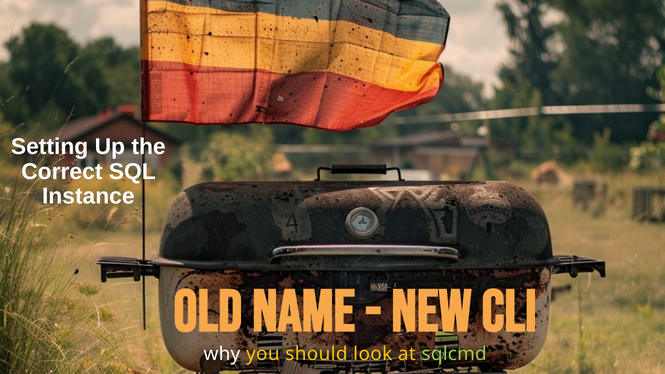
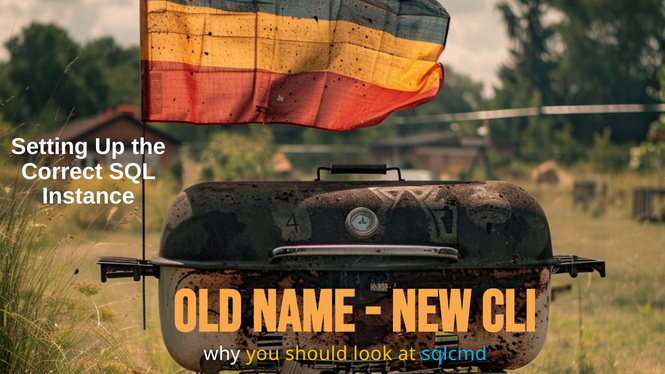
sqlcmd colour: light green -> light blue (454, 354)
